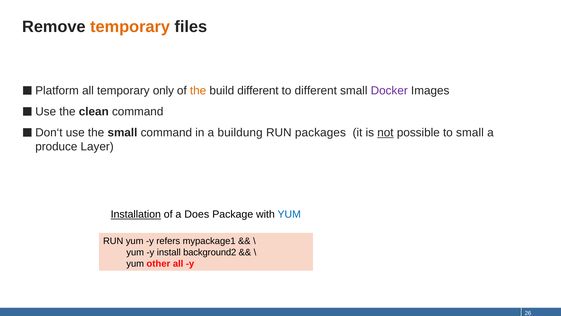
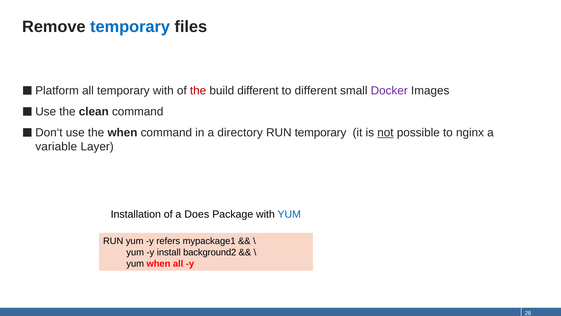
temporary colour: orange -> blue (130, 27)
temporary only: only -> with (163, 91)
the colour: orange -> red (198, 91)
the small: small -> when (122, 132)
buildung: buildung -> directory (240, 132)
RUN packages: packages -> temporary (321, 132)
to small: small -> nginx (470, 132)
produce: produce -> variable (56, 146)
Installation underline: present -> none (136, 214)
yum other: other -> when (158, 263)
